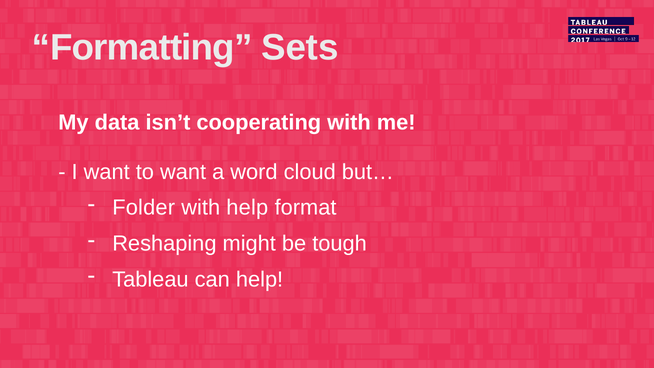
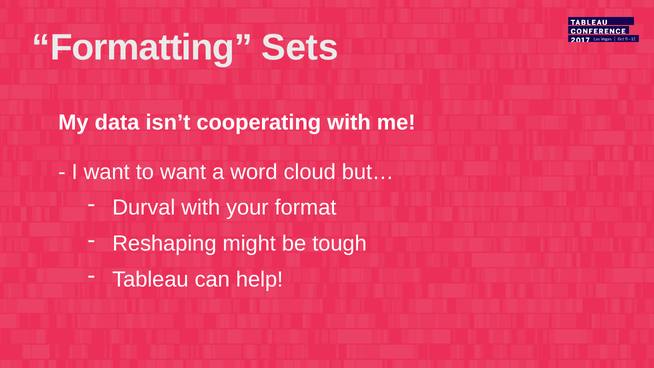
Folder: Folder -> Durval (144, 208)
with help: help -> your (247, 208)
